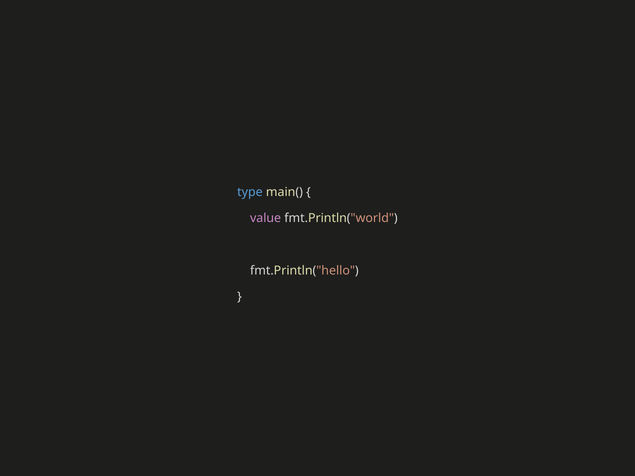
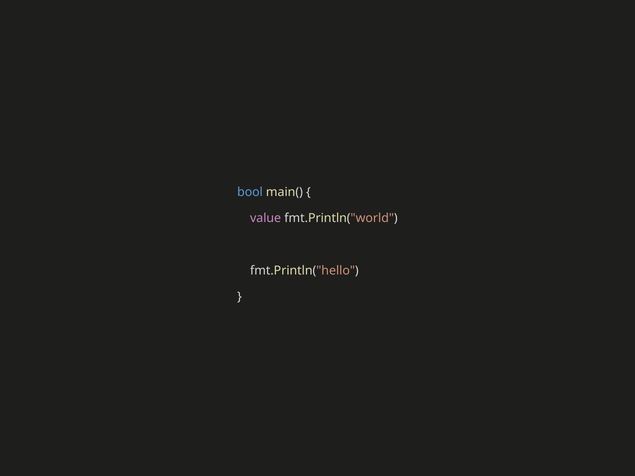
type: type -> bool (250, 192)
